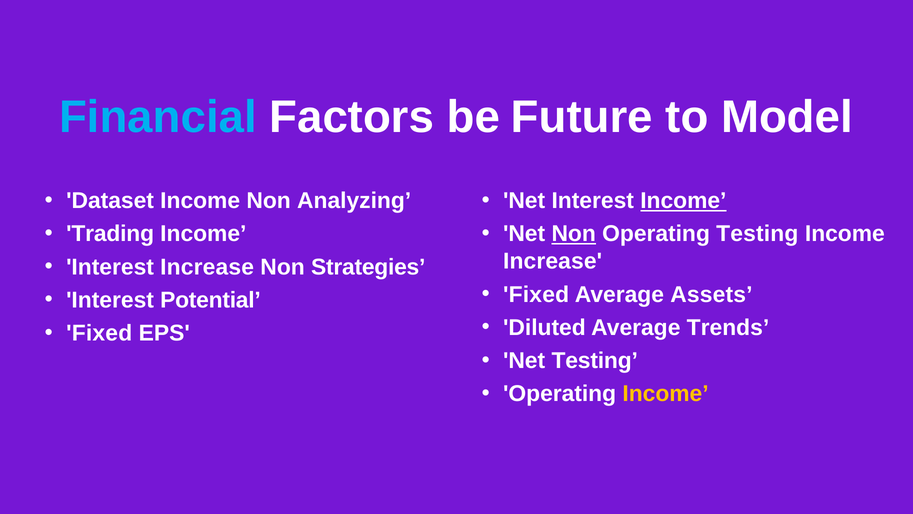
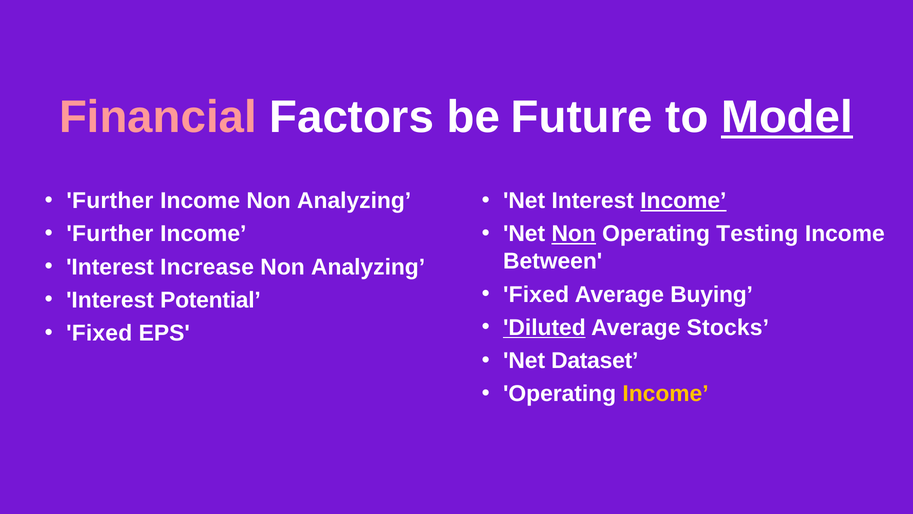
Financial colour: light blue -> pink (158, 117)
Model underline: none -> present (787, 117)
Dataset: Dataset -> Further (110, 201)
Trading: Trading -> Further (110, 234)
Increase: Increase -> Between (553, 261)
Strategies: Strategies -> Analyzing (368, 267)
Assets: Assets -> Buying (712, 294)
Diluted underline: none -> present (544, 327)
Trends: Trends -> Stocks (728, 327)
Net Testing: Testing -> Dataset (595, 360)
